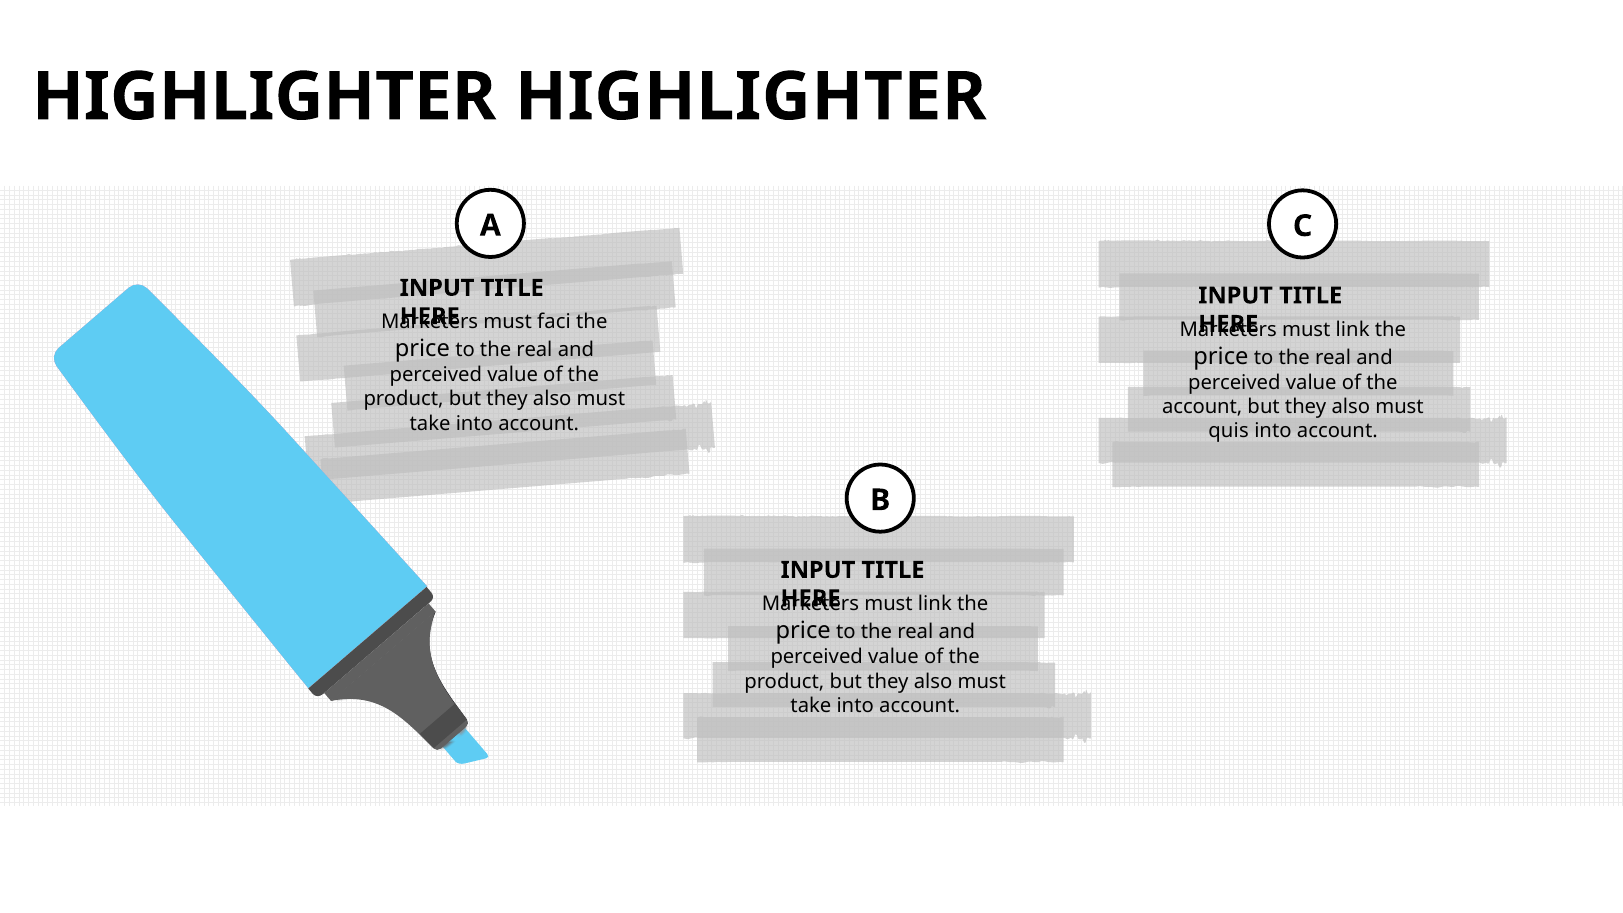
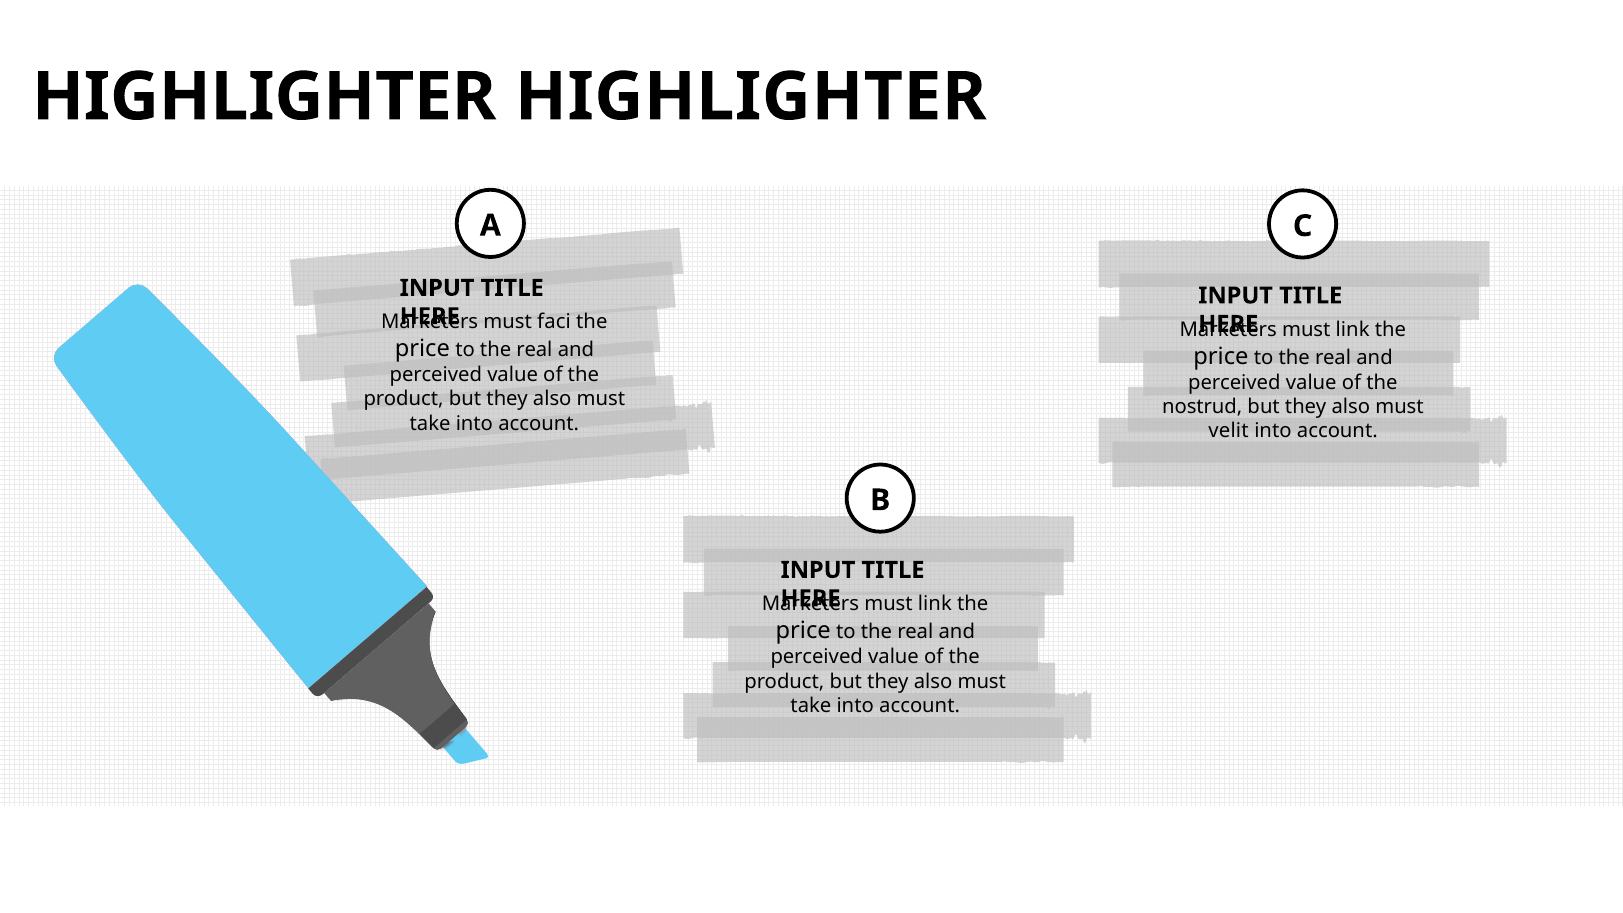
account: account -> nostrud (1202, 407)
quis: quis -> velit (1229, 431)
